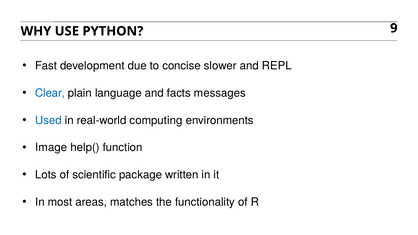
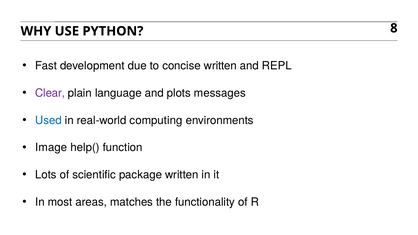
9: 9 -> 8 (394, 28)
concise slower: slower -> written (220, 66)
Clear colour: blue -> purple (50, 93)
facts: facts -> plots (179, 93)
